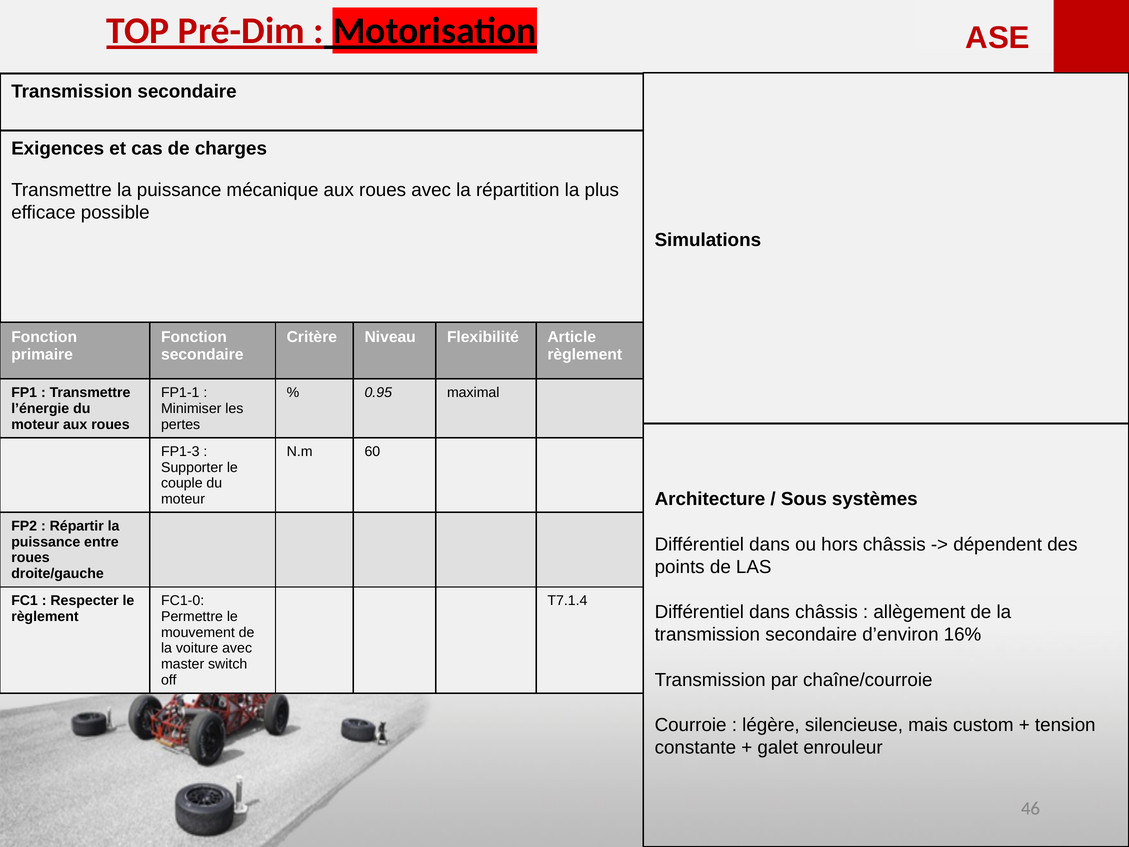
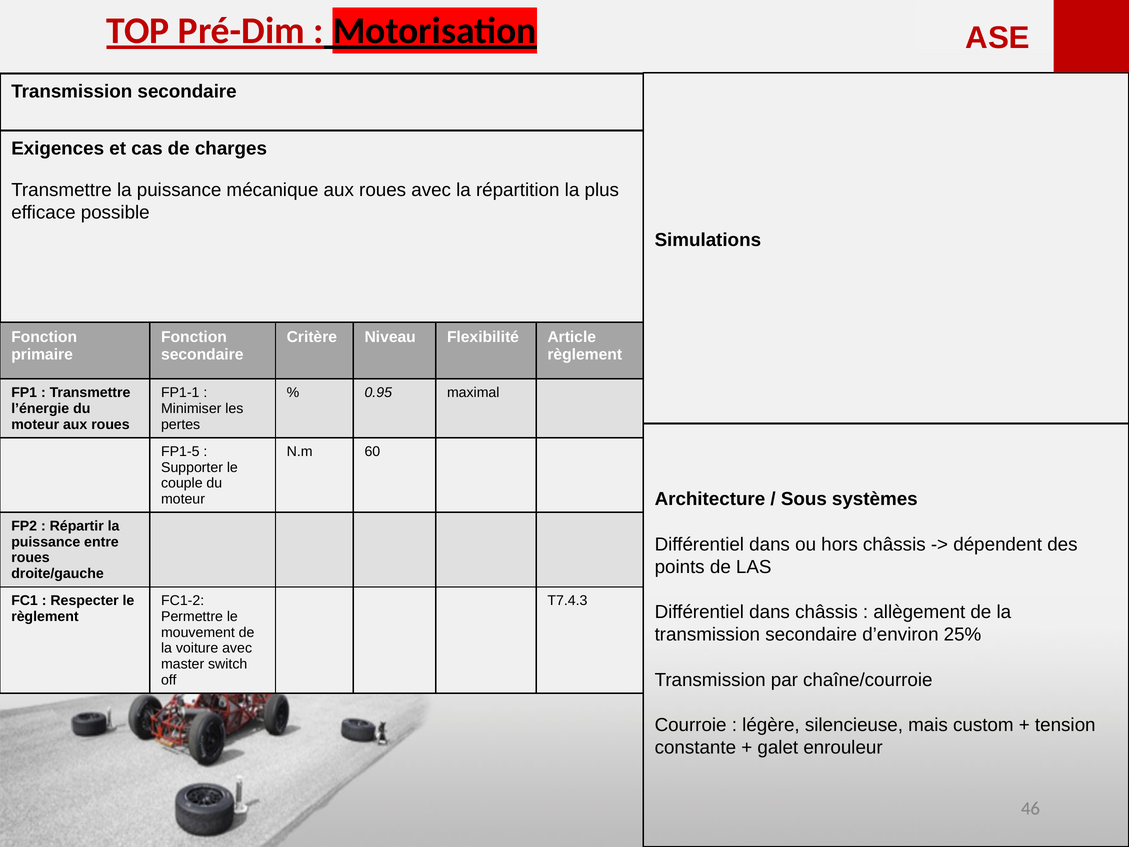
FP1-3: FP1-3 -> FP1-5 (180, 451)
FC1-0: FC1-0 -> FC1-2 (183, 601)
T7.1.4: T7.1.4 -> T7.4.3 (567, 601)
16%: 16% -> 25% (962, 634)
